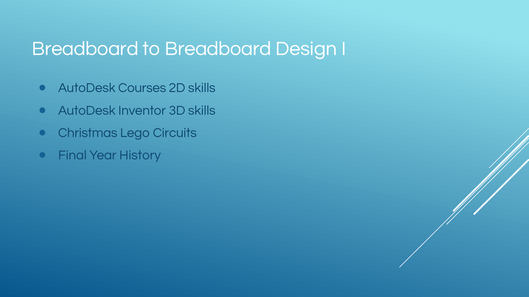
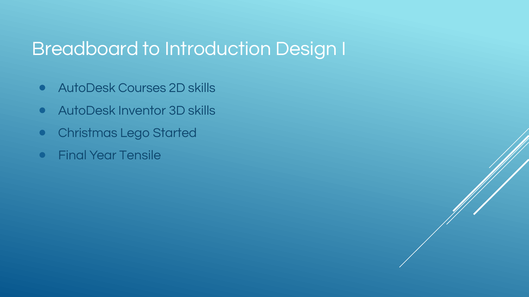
to Breadboard: Breadboard -> Introduction (218, 49)
Circuits: Circuits -> Started (175, 133)
History: History -> Tensile (140, 156)
